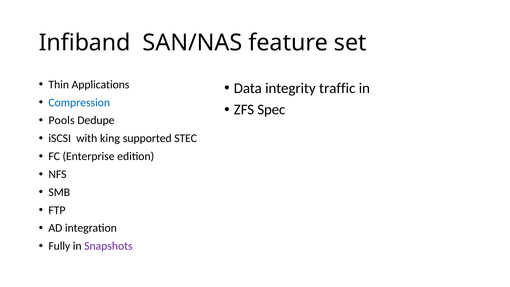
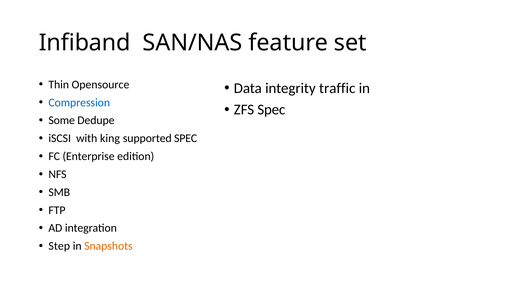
Applications: Applications -> Opensource (100, 85)
Pools: Pools -> Some (62, 120)
supported STEC: STEC -> SPEC (186, 138)
Fully: Fully -> Step (59, 246)
Snapshots colour: purple -> orange (108, 246)
